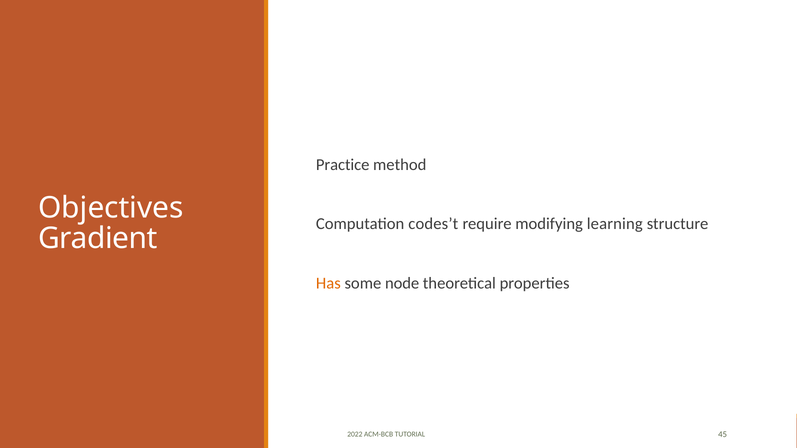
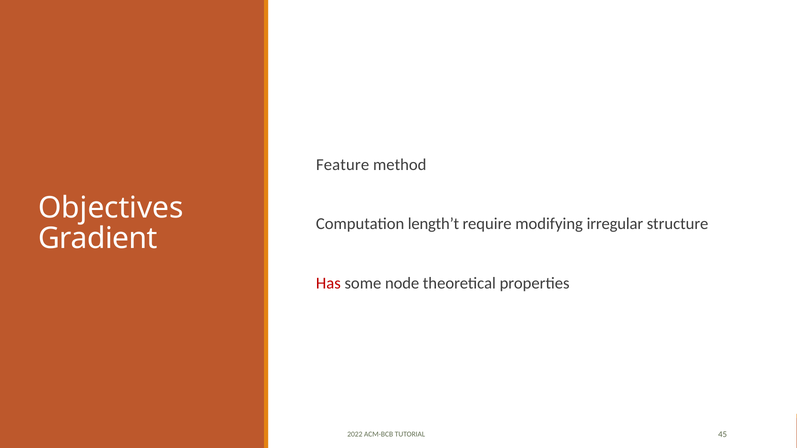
Practice: Practice -> Feature (343, 165)
codes’t: codes’t -> length’t (433, 224)
learning: learning -> irregular (615, 224)
Has colour: orange -> red (328, 283)
